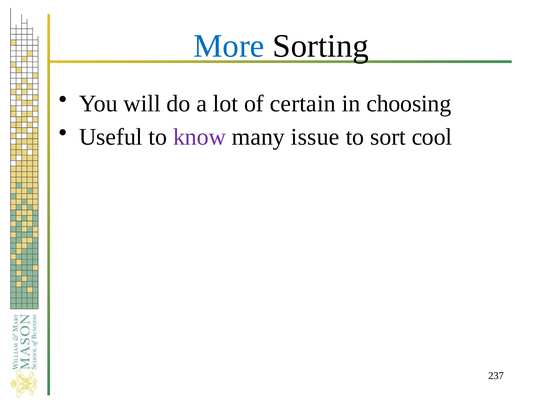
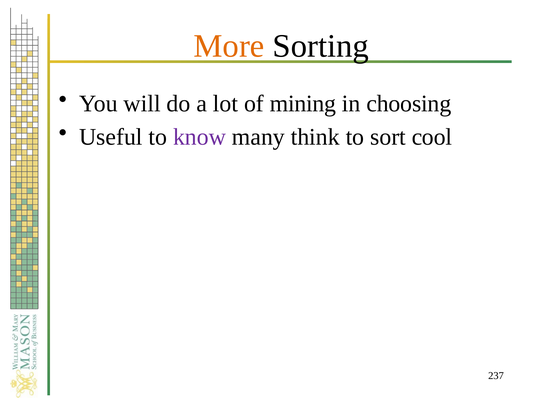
More colour: blue -> orange (229, 46)
certain: certain -> mining (303, 104)
issue: issue -> think (315, 137)
